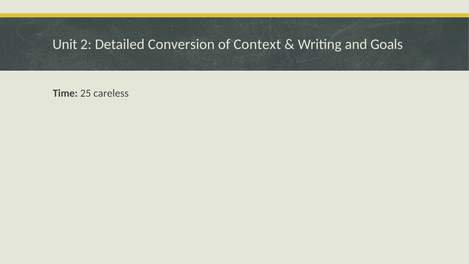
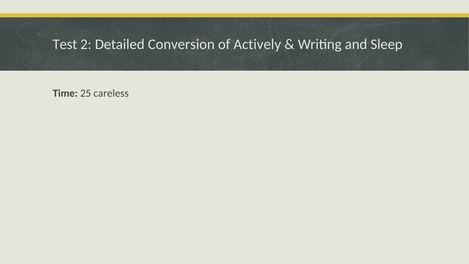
Unit: Unit -> Test (65, 44)
Context: Context -> Actively (257, 44)
Goals: Goals -> Sleep (387, 44)
